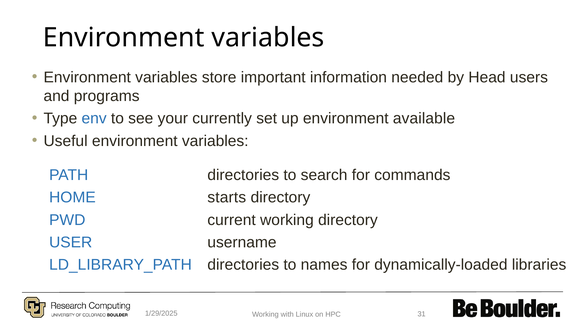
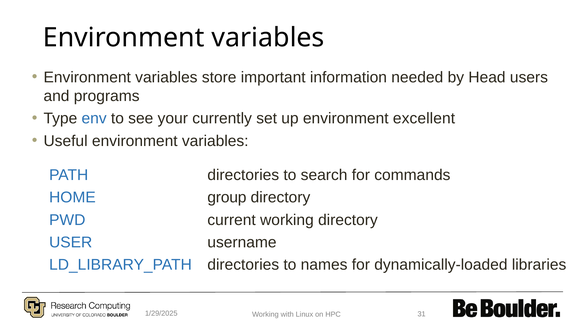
available: available -> excellent (424, 119)
starts: starts -> group (227, 198)
